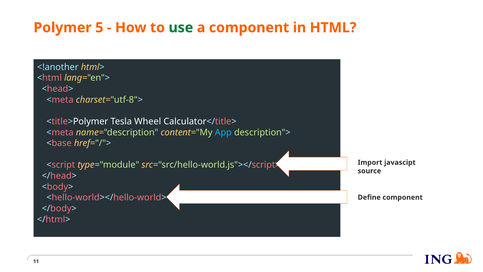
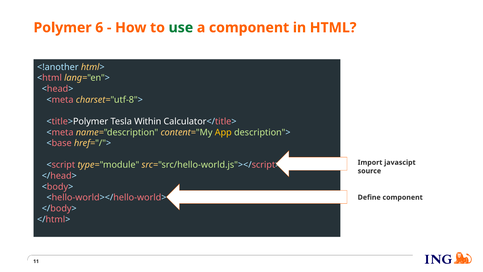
5: 5 -> 6 (99, 28)
Wheel: Wheel -> Within (148, 121)
App colour: light blue -> yellow (223, 132)
